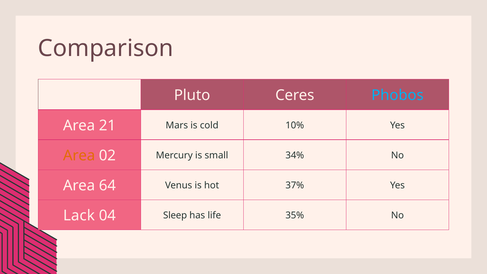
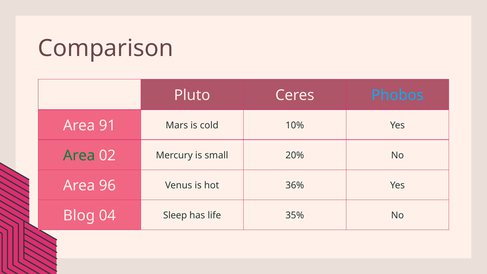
21: 21 -> 91 (107, 126)
Area colour: orange -> green (79, 156)
34%: 34% -> 20% (295, 155)
64: 64 -> 96 (107, 186)
37%: 37% -> 36% (295, 185)
Lack: Lack -> Blog (79, 216)
